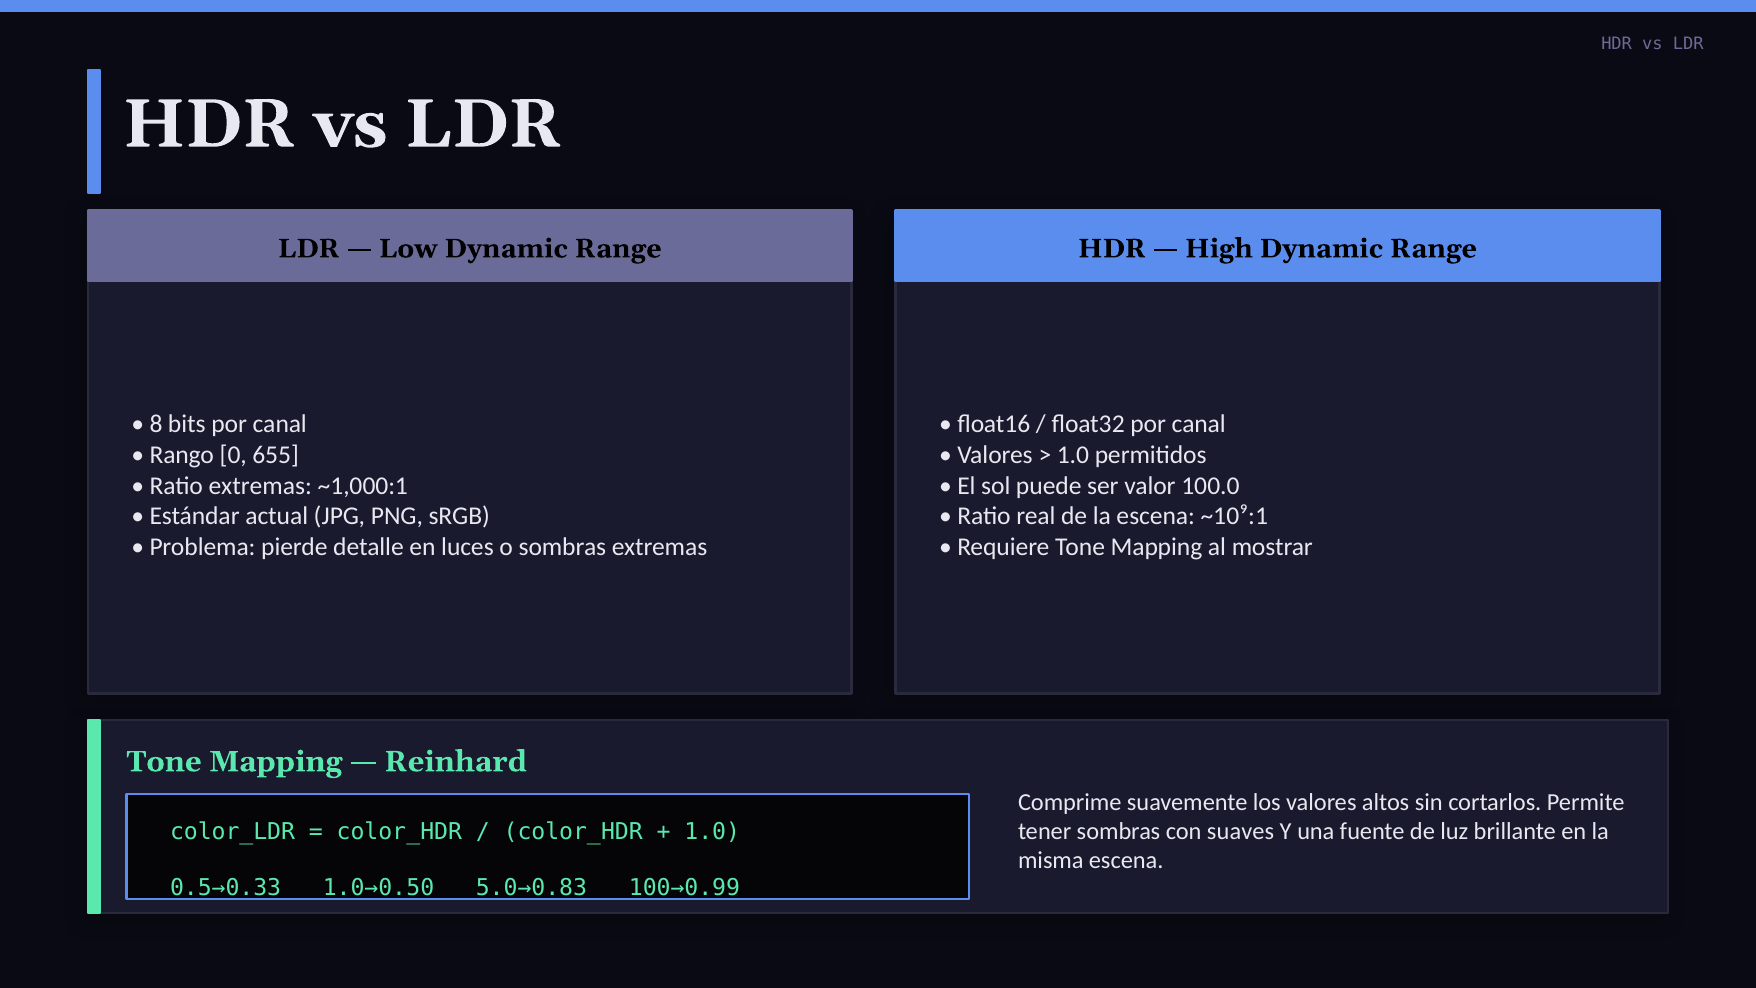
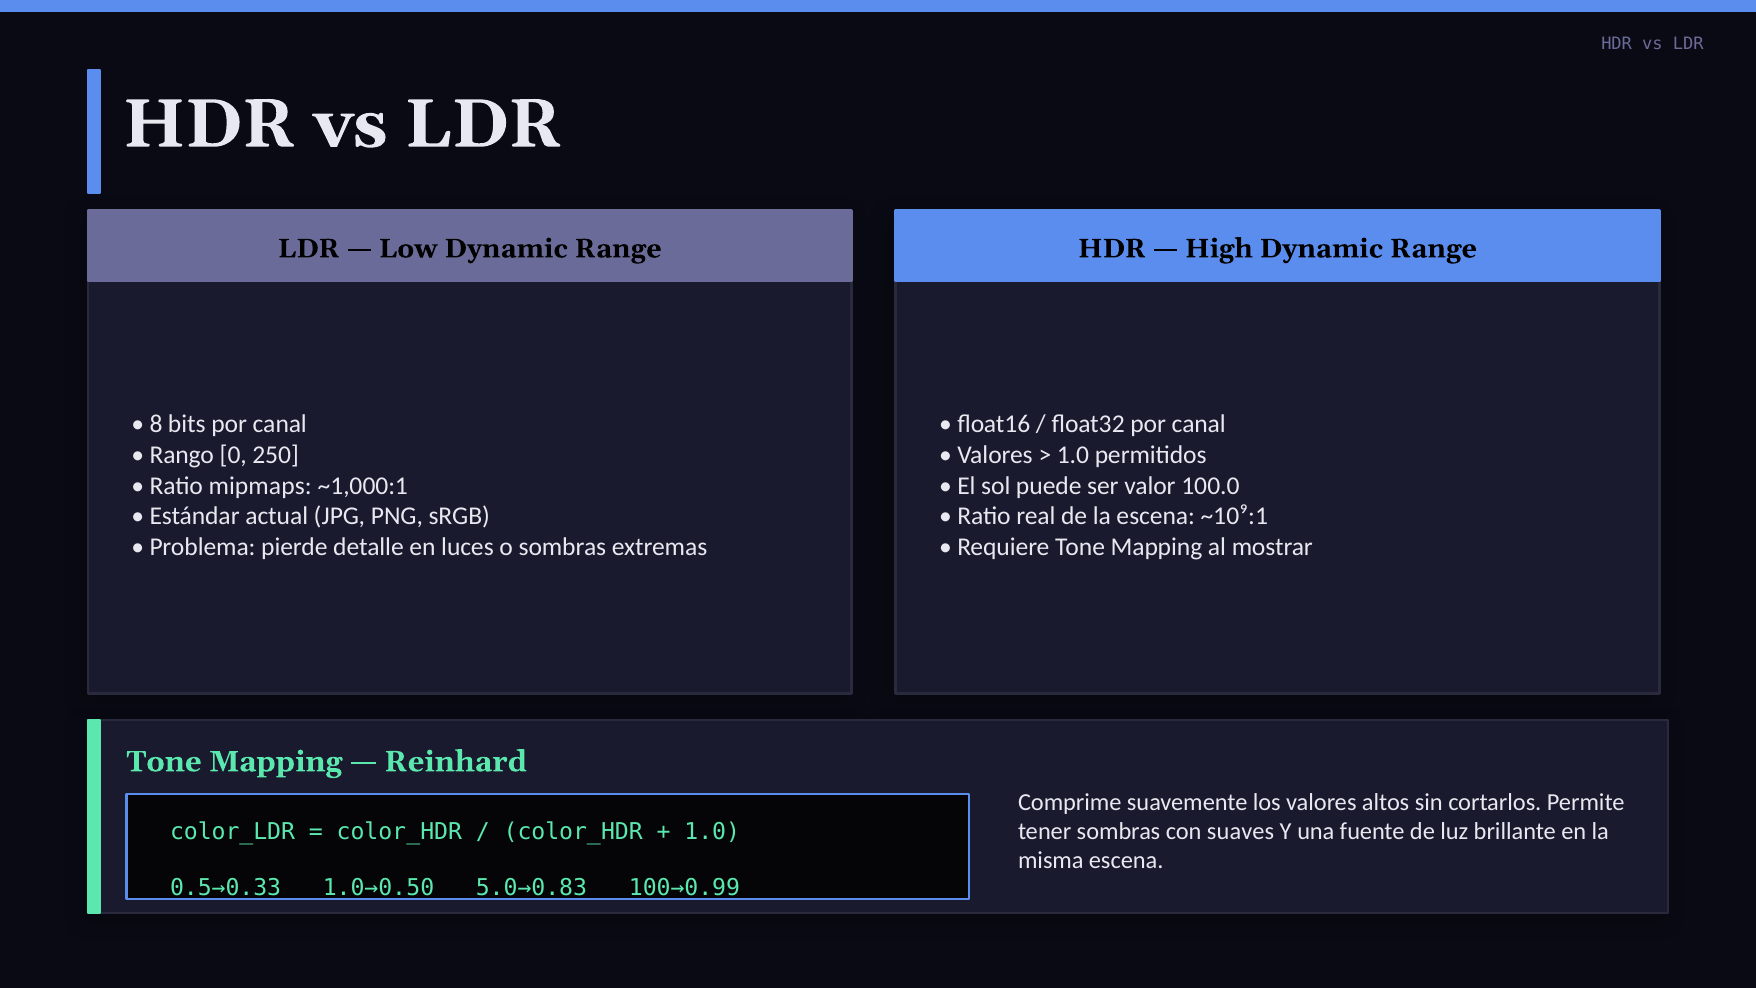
655: 655 -> 250 (276, 455)
Ratio extremas: extremas -> mipmaps (260, 486)
